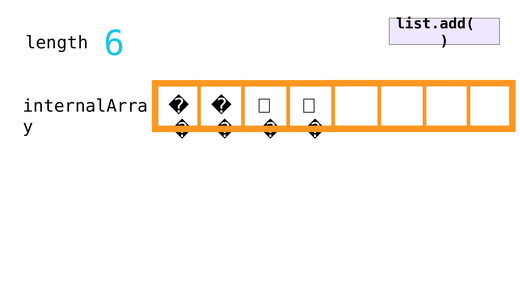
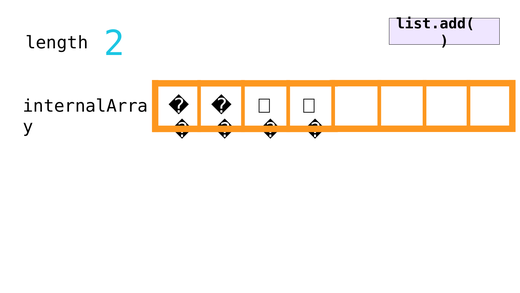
6: 6 -> 2 (114, 44)
